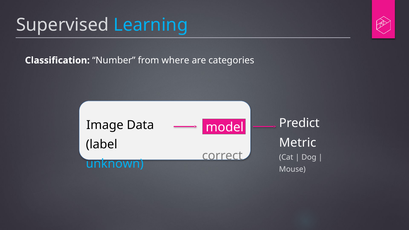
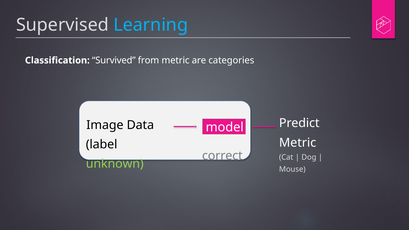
Number: Number -> Survived (114, 60)
from where: where -> metric (176, 60)
unknown colour: light blue -> light green (115, 164)
